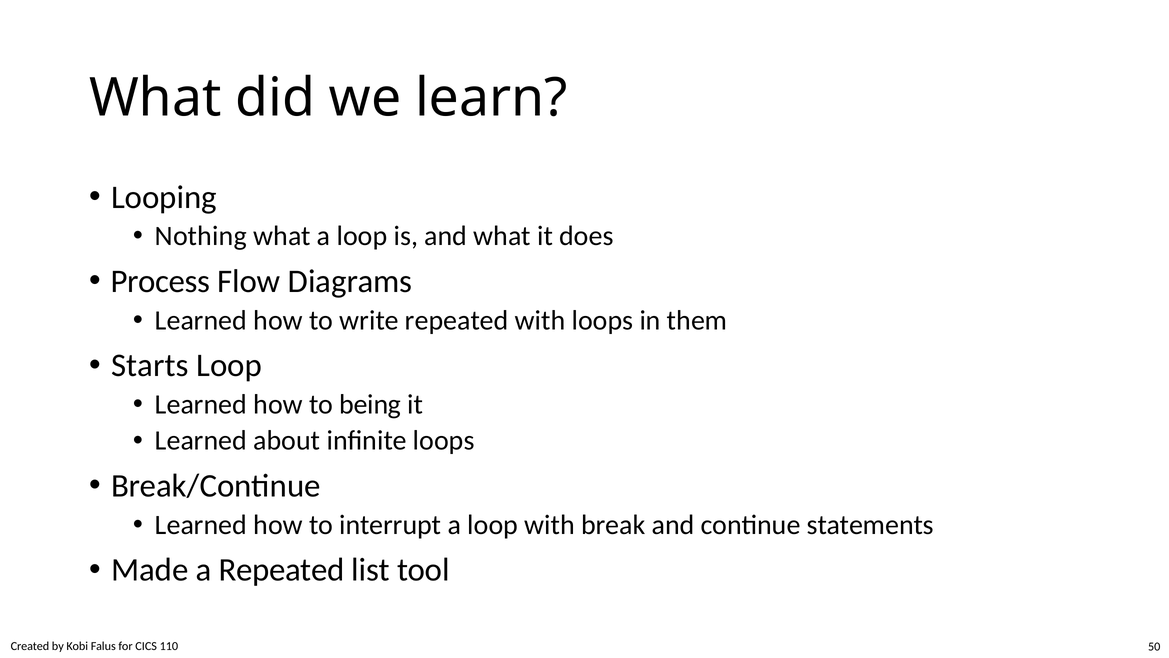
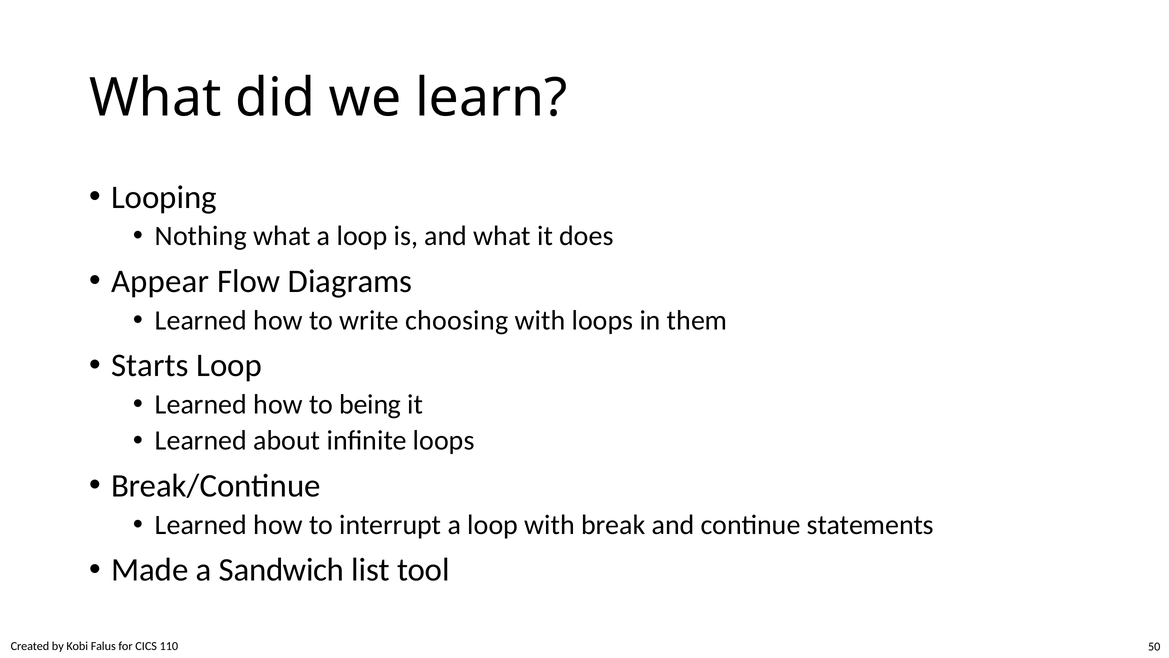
Process: Process -> Appear (160, 281)
write repeated: repeated -> choosing (457, 320)
a Repeated: Repeated -> Sandwich (282, 570)
